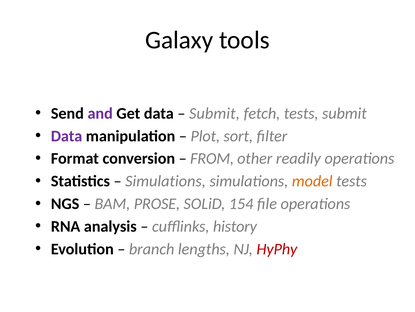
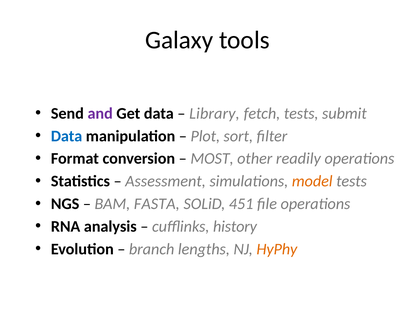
Submit: Submit -> Library (214, 113)
Data colour: purple -> blue (67, 136)
FROM: FROM -> MOST (212, 158)
Simulations: Simulations -> Assessment (166, 181)
PROSE: PROSE -> FASTA (157, 203)
154: 154 -> 451 (241, 203)
HyPhy colour: red -> orange (277, 249)
